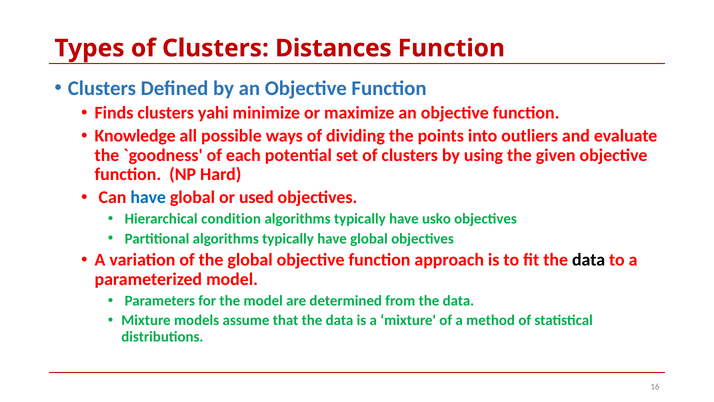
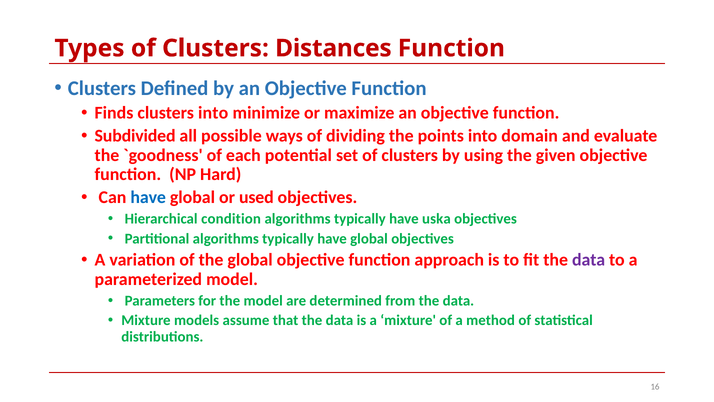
clusters yahi: yahi -> into (213, 113)
Knowledge: Knowledge -> Subdivided (135, 136)
outliers: outliers -> domain (530, 136)
usko: usko -> uska (436, 219)
data colour: black -> purple (589, 260)
